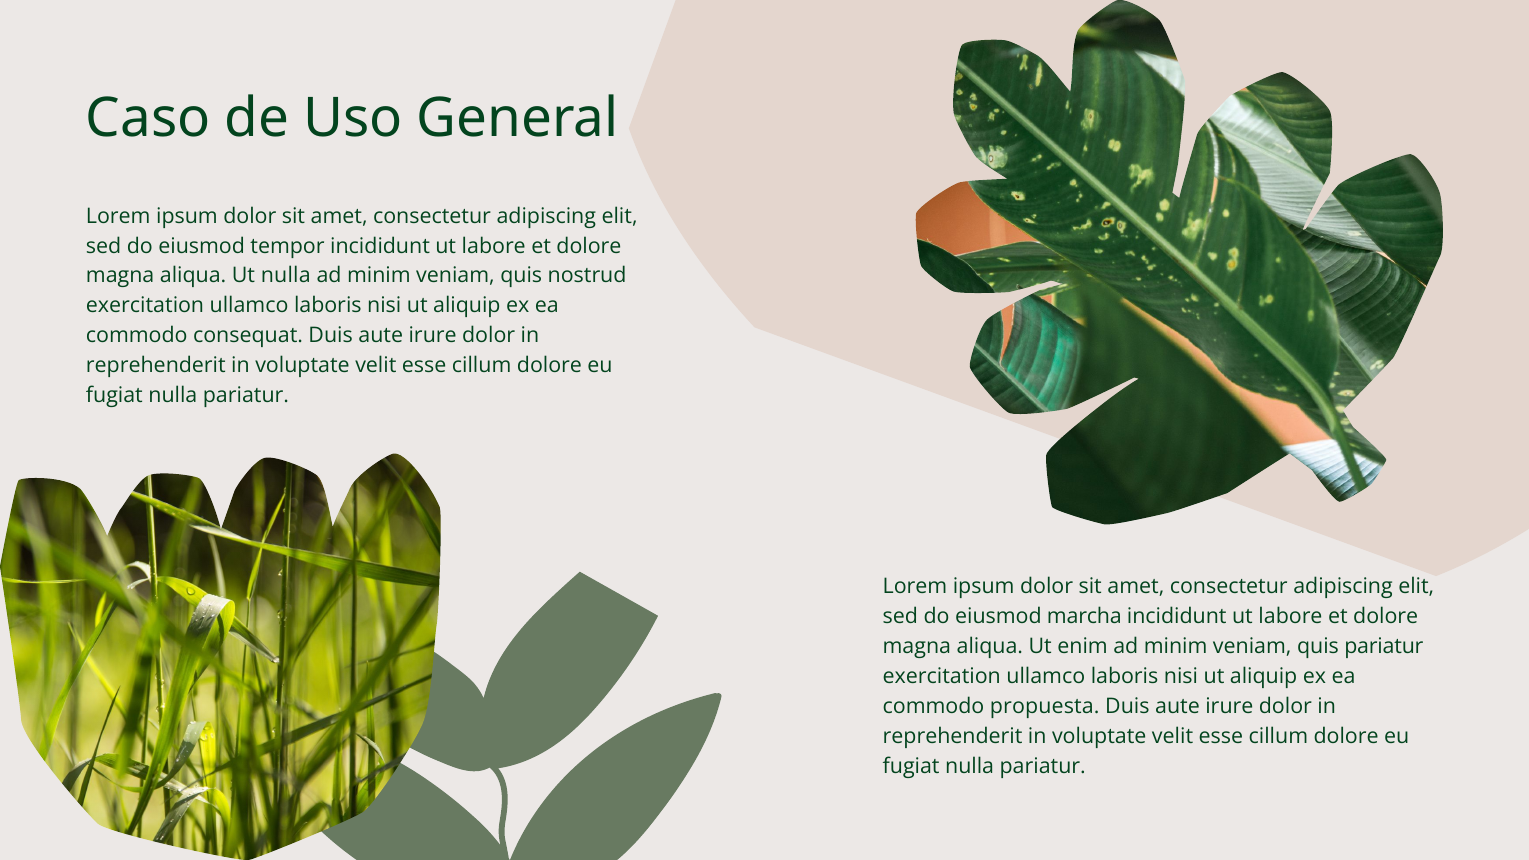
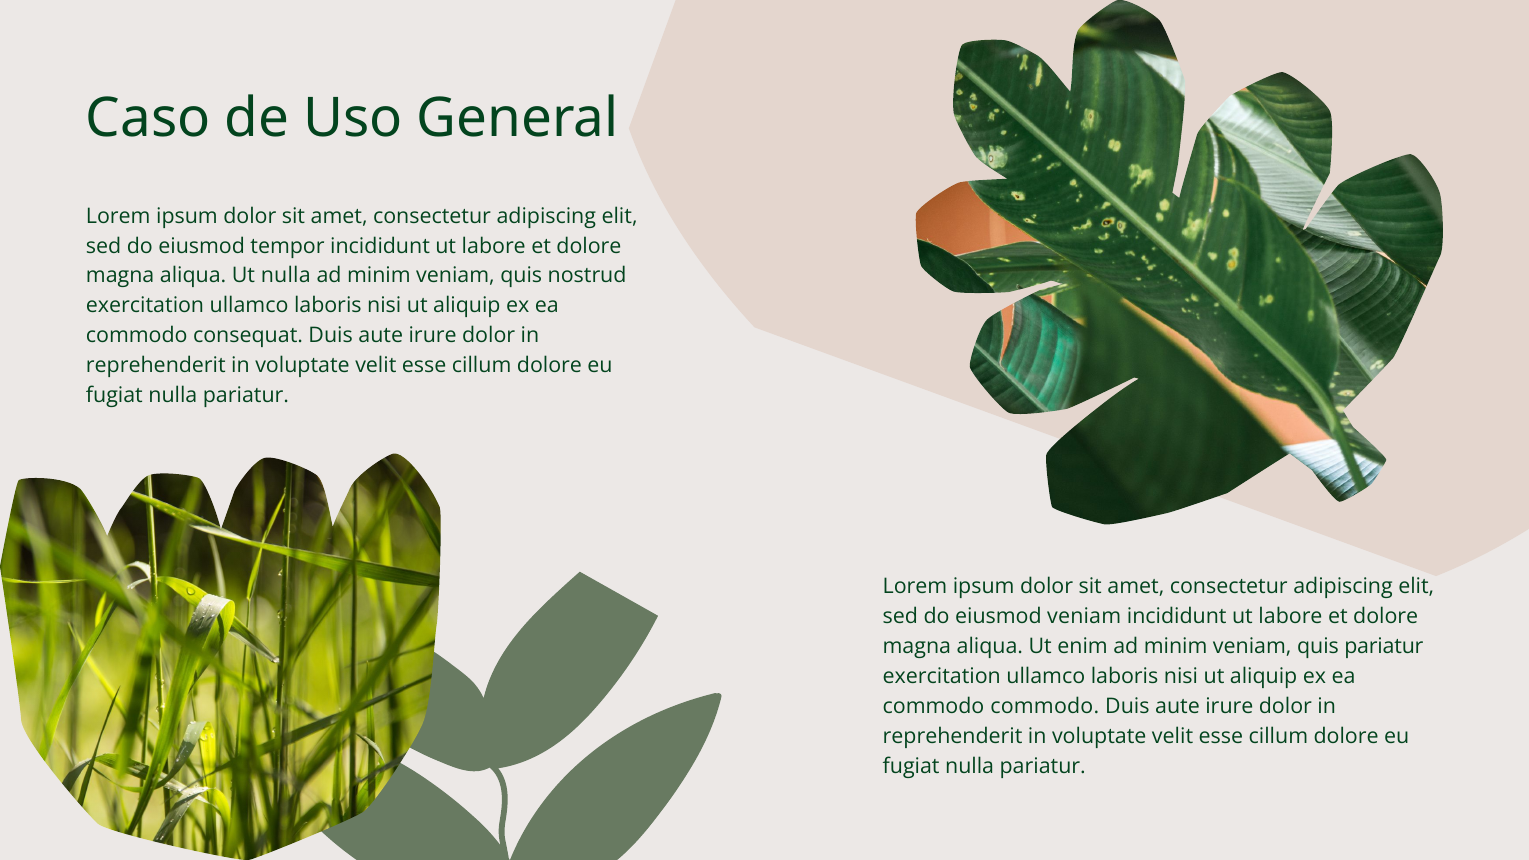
eiusmod marcha: marcha -> veniam (1084, 617)
commodo propuesta: propuesta -> commodo (1045, 706)
